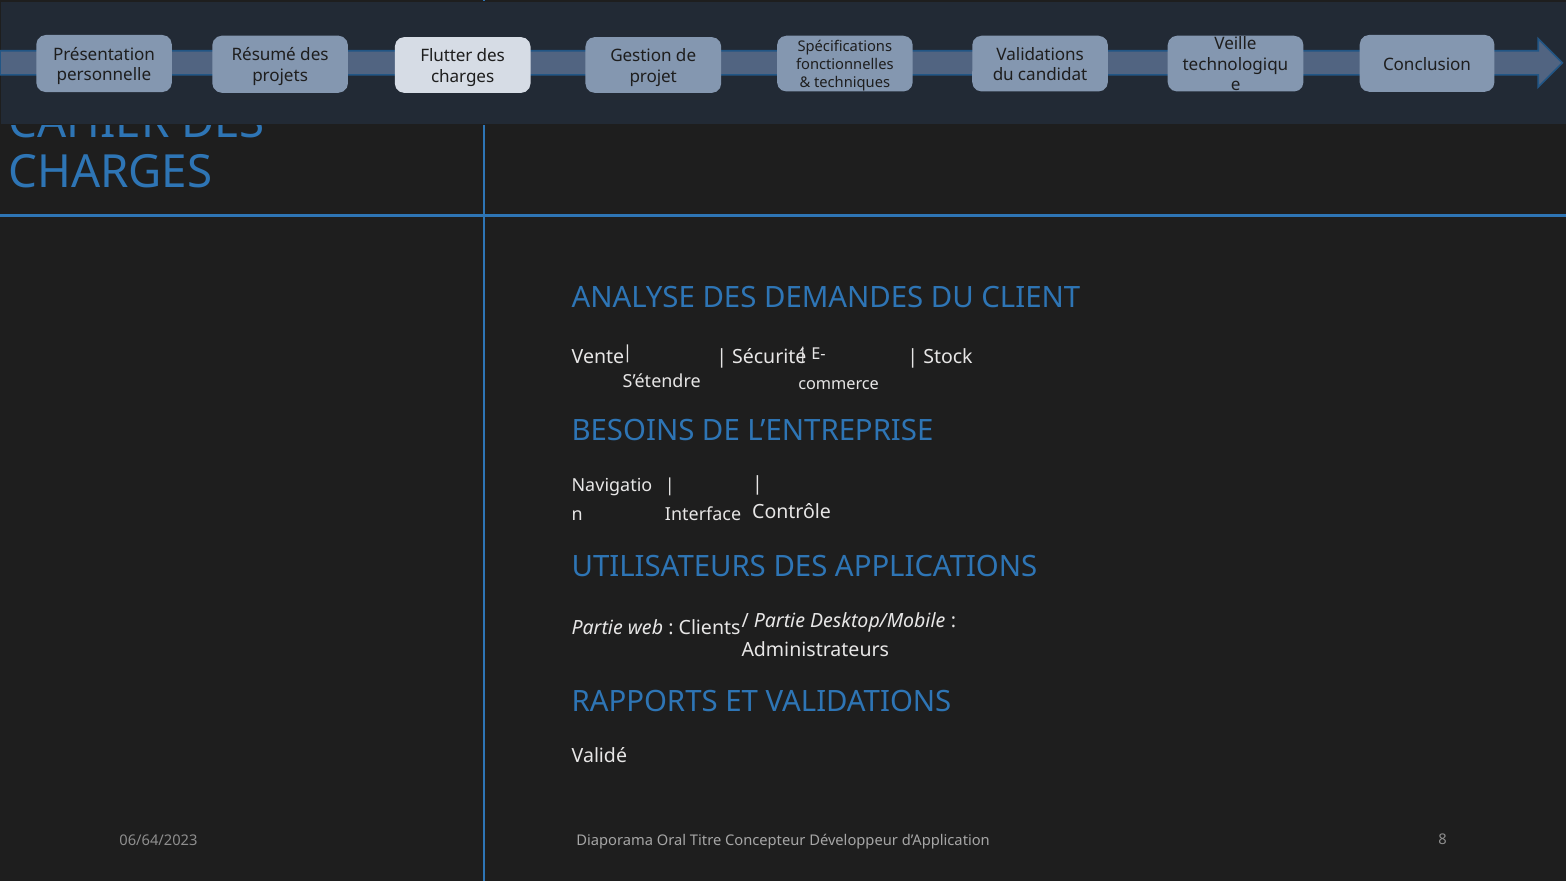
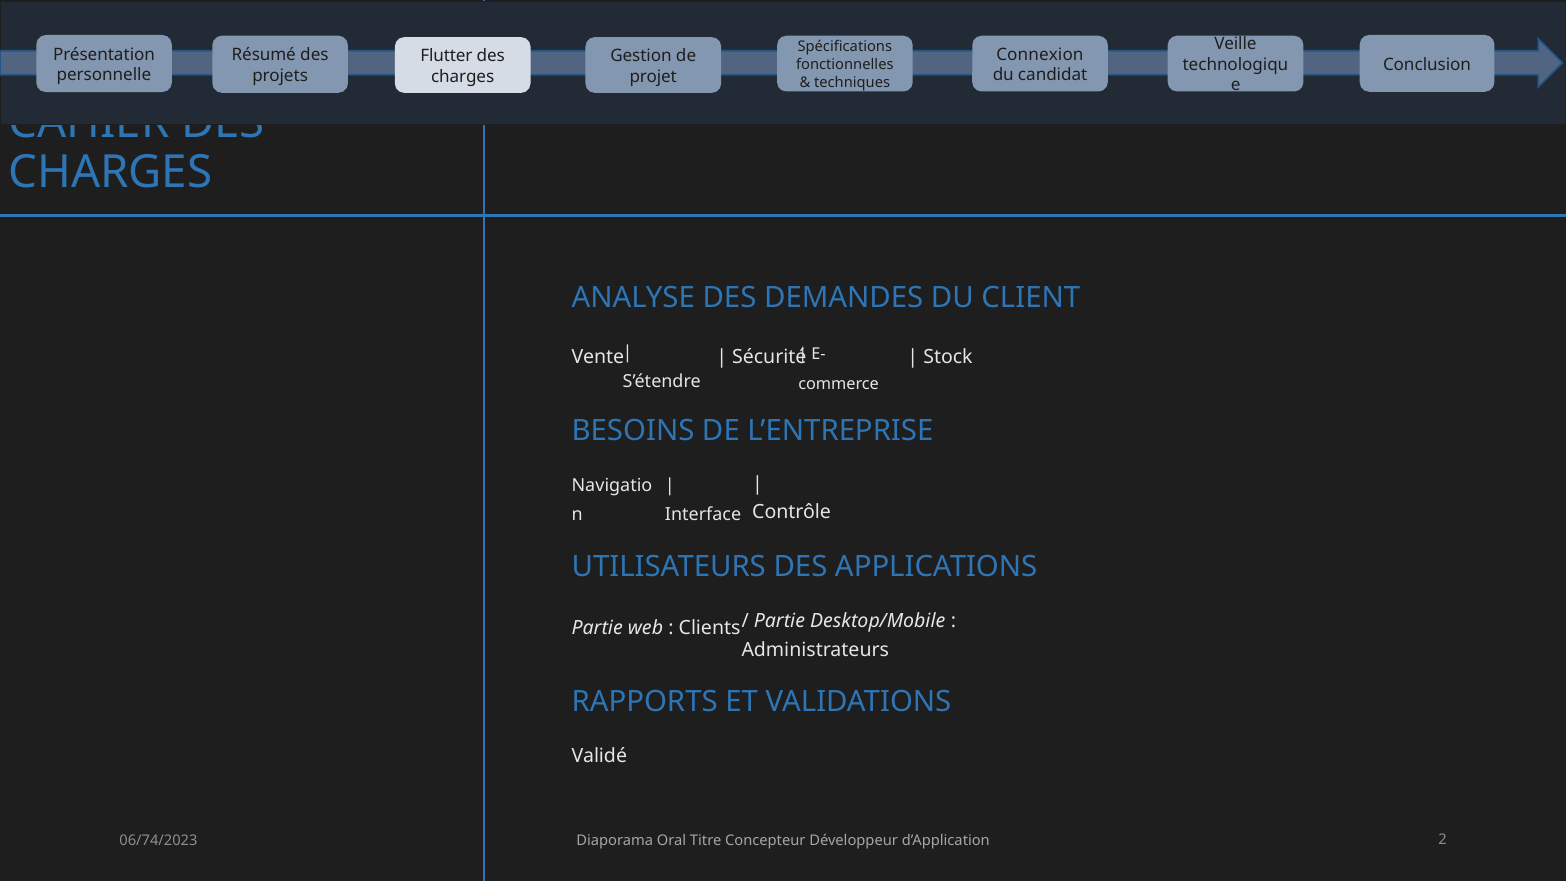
Validations: Validations -> Connexion (1040, 55)
06/64/2023: 06/64/2023 -> 06/74/2023 (158, 841)
8: 8 -> 2 (1443, 840)
